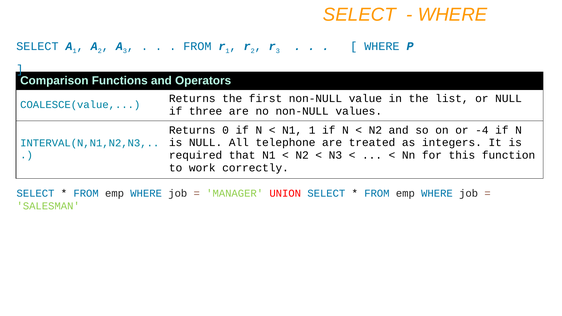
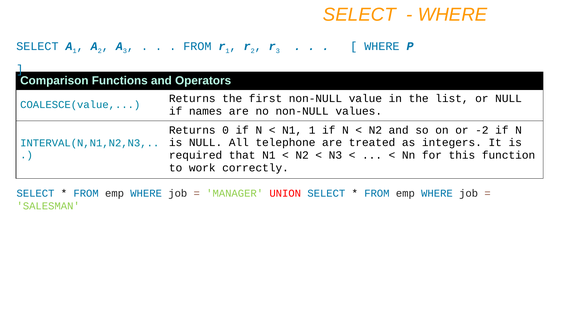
three: three -> names (206, 111)
-4: -4 -> -2 (482, 130)
